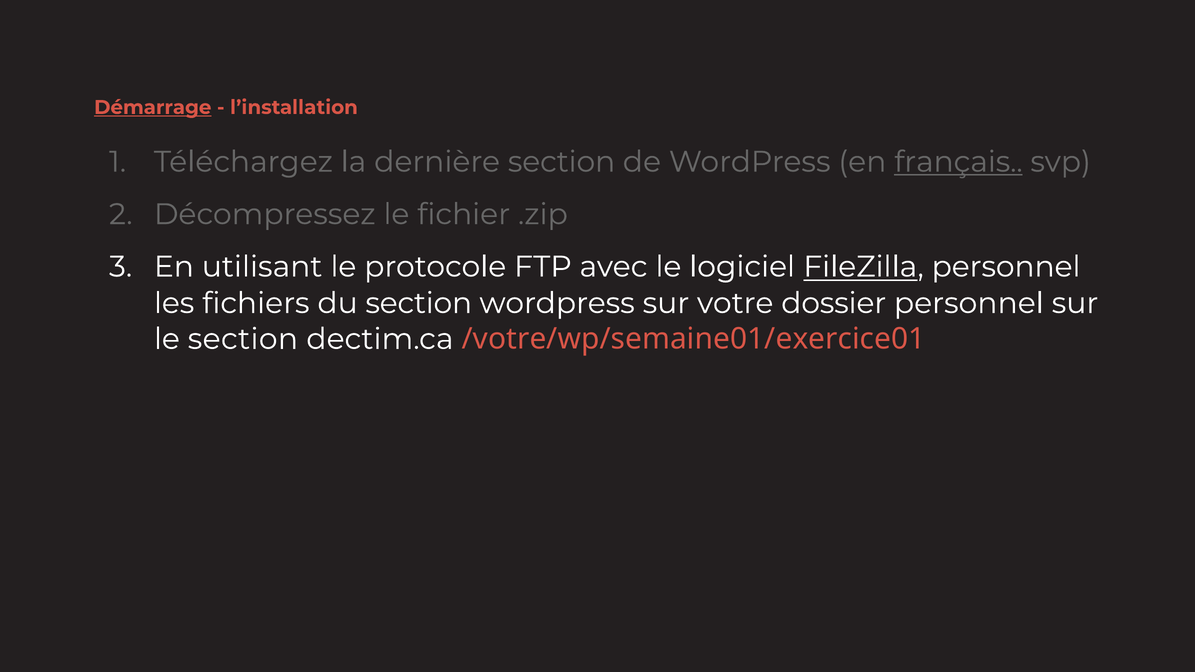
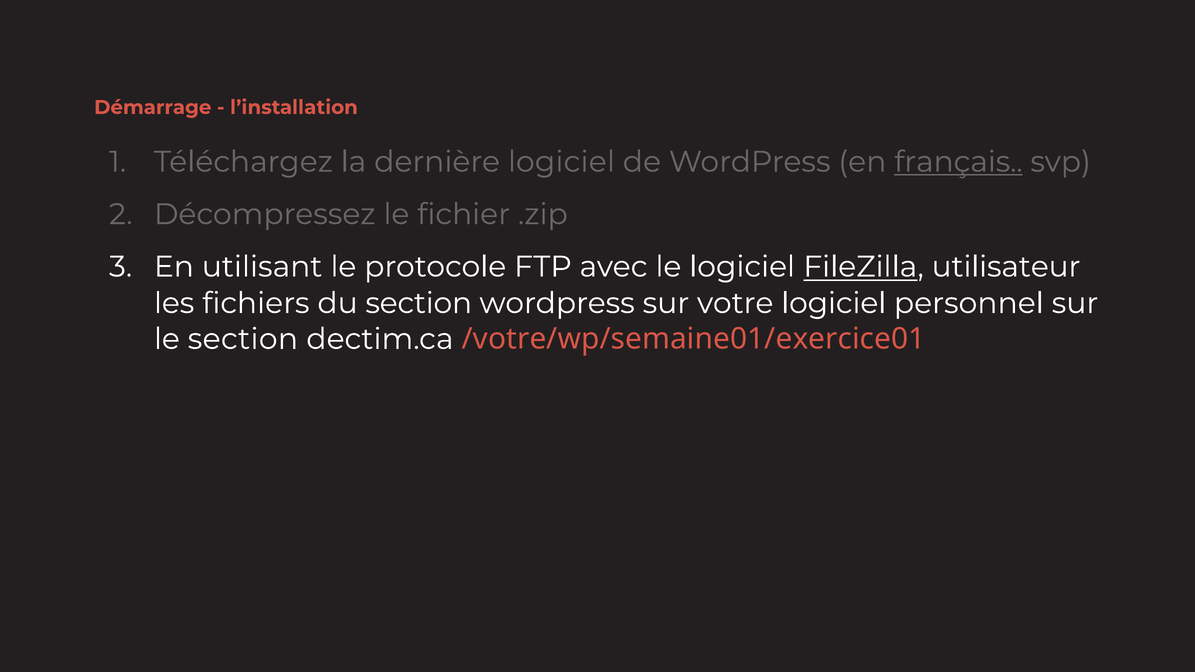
Démarrage underline: present -> none (153, 107)
dernière section: section -> logiciel (561, 162)
FileZilla personnel: personnel -> utilisateur (1006, 267)
votre dossier: dossier -> logiciel (834, 303)
